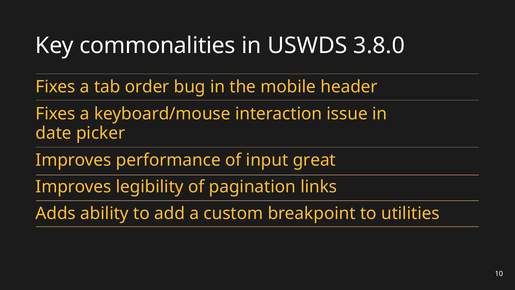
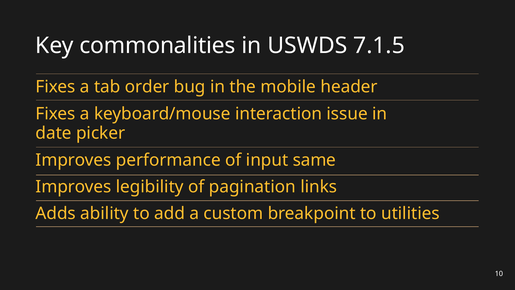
3.8.0: 3.8.0 -> 7.1.5 (379, 46)
great: great -> same (314, 160)
